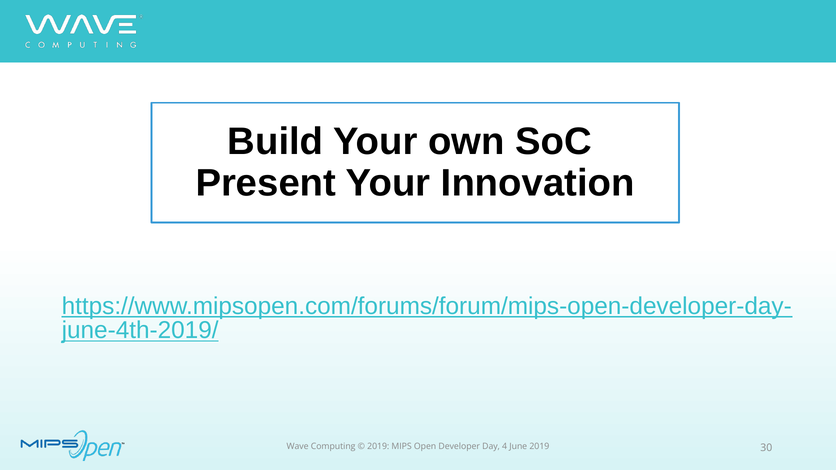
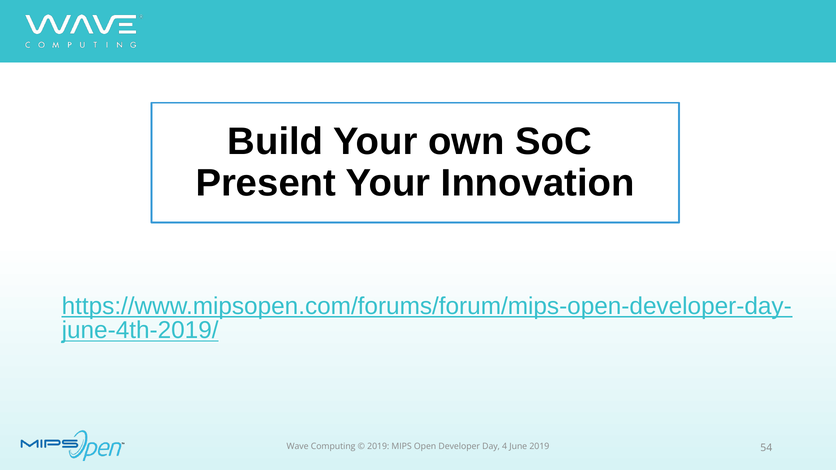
30: 30 -> 54 (766, 448)
